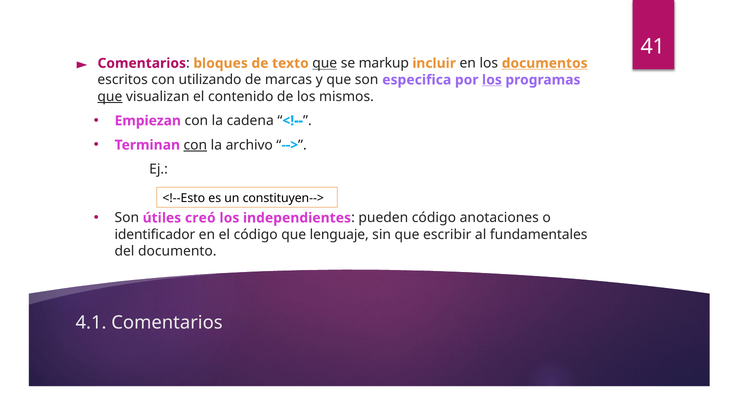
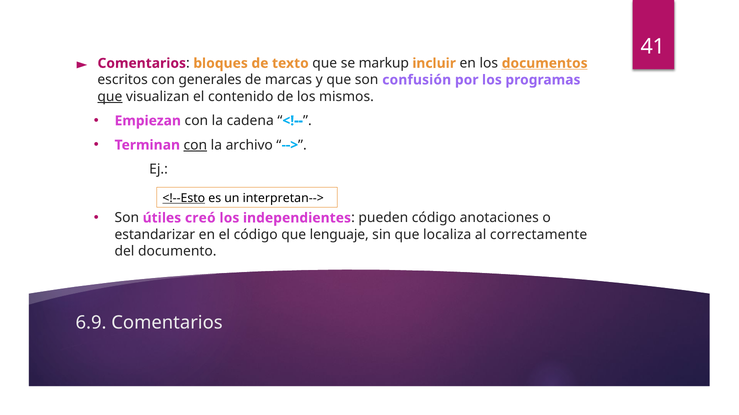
que underline: present -> none (325, 63)
utilizando: utilizando -> generales (210, 80)
especifica: especifica -> confusión (417, 80)
los underline: present -> none (492, 80)
<!--Esto underline: none -> present (184, 198)
constituyen-->: constituyen--> -> interpretan--> (283, 198)
identificador: identificador -> estandarizar (155, 235)
escribir: escribir -> localiza (447, 235)
fundamentales: fundamentales -> correctamente (539, 235)
4.1: 4.1 -> 6.9 (91, 323)
